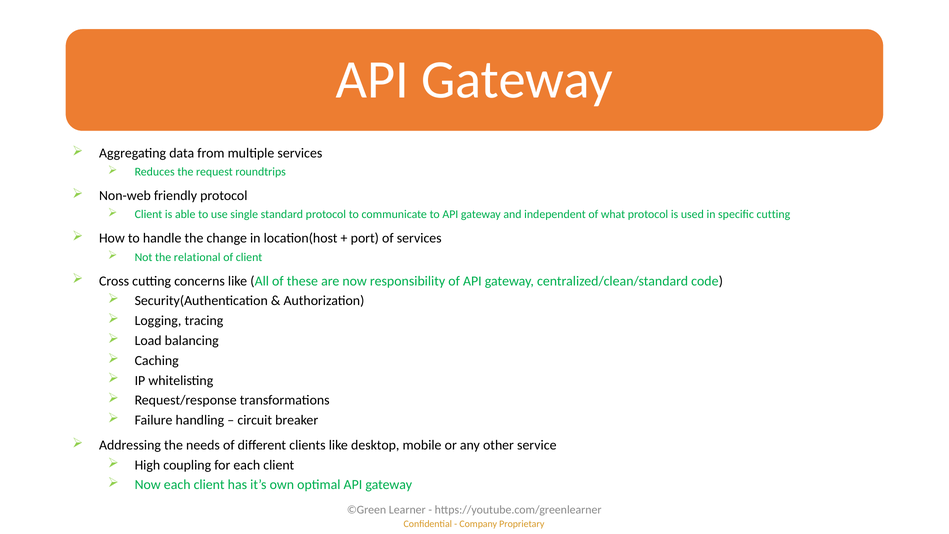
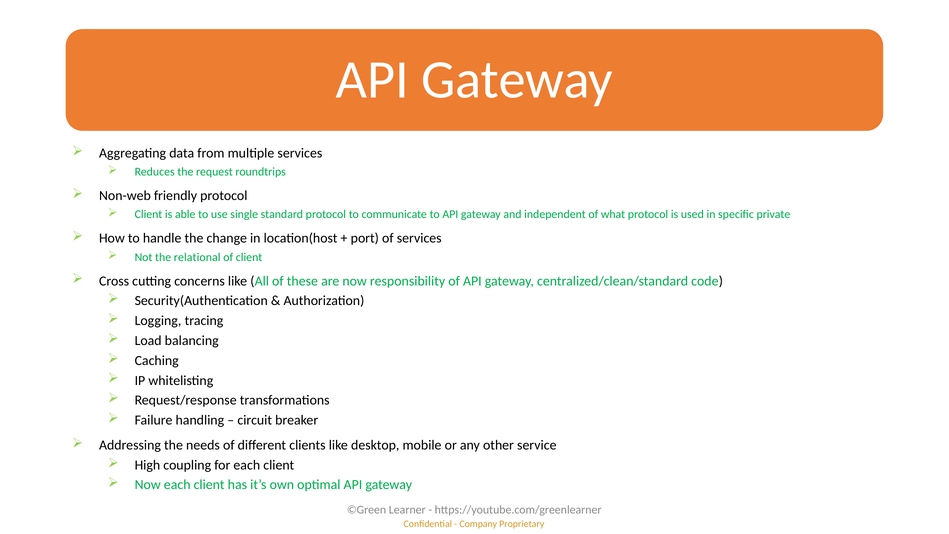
specific cutting: cutting -> private (773, 214)
